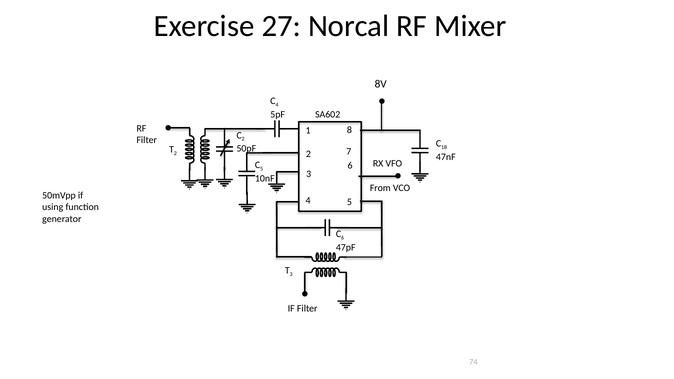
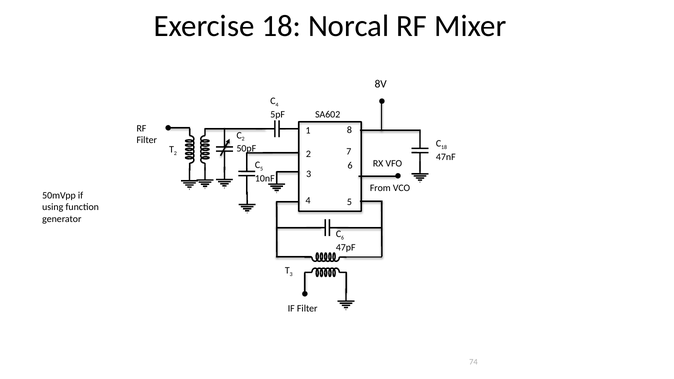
Exercise 27: 27 -> 18 (281, 26)
